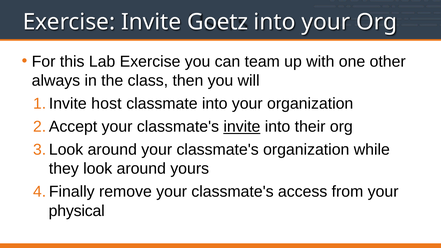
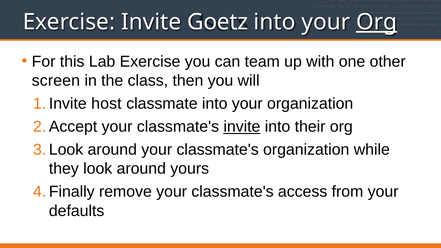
Org underline: none -> present (377, 22)
always: always -> screen (56, 81)
physical: physical -> defaults (77, 211)
